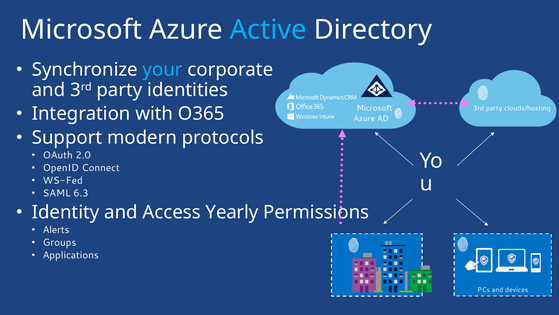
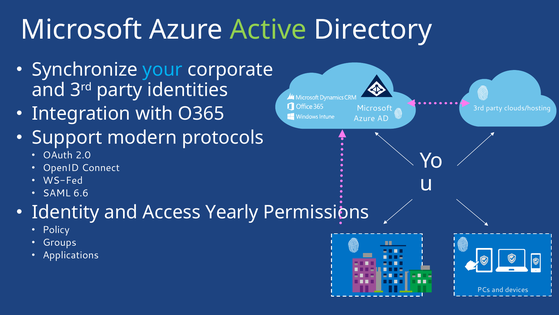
Active colour: light blue -> light green (268, 30)
6.3: 6.3 -> 6.6 (81, 193)
Alerts: Alerts -> Policy (56, 230)
